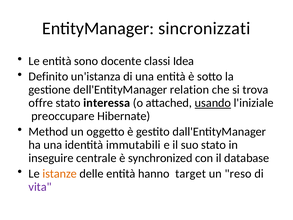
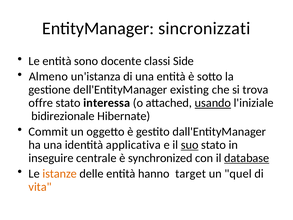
Idea: Idea -> Side (183, 61)
Definito: Definito -> Almeno (48, 76)
relation: relation -> existing (189, 90)
preoccupare: preoccupare -> bidirezionale (63, 116)
Method: Method -> Commit (48, 132)
immutabili: immutabili -> applicativa (133, 145)
suo underline: none -> present (190, 145)
database underline: none -> present (247, 158)
reso: reso -> quel (238, 173)
vita colour: purple -> orange (40, 187)
